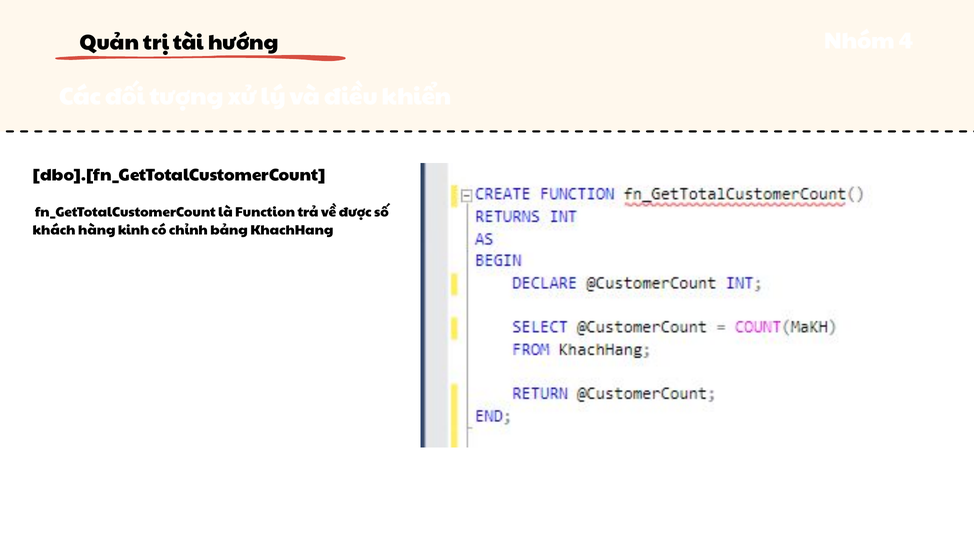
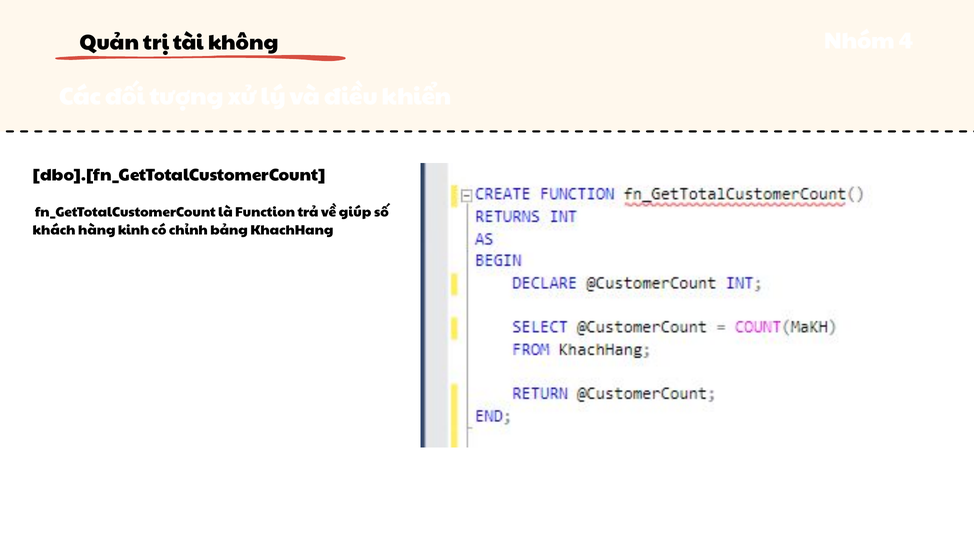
hướng: hướng -> không (243, 43)
được: được -> giúp (355, 212)
